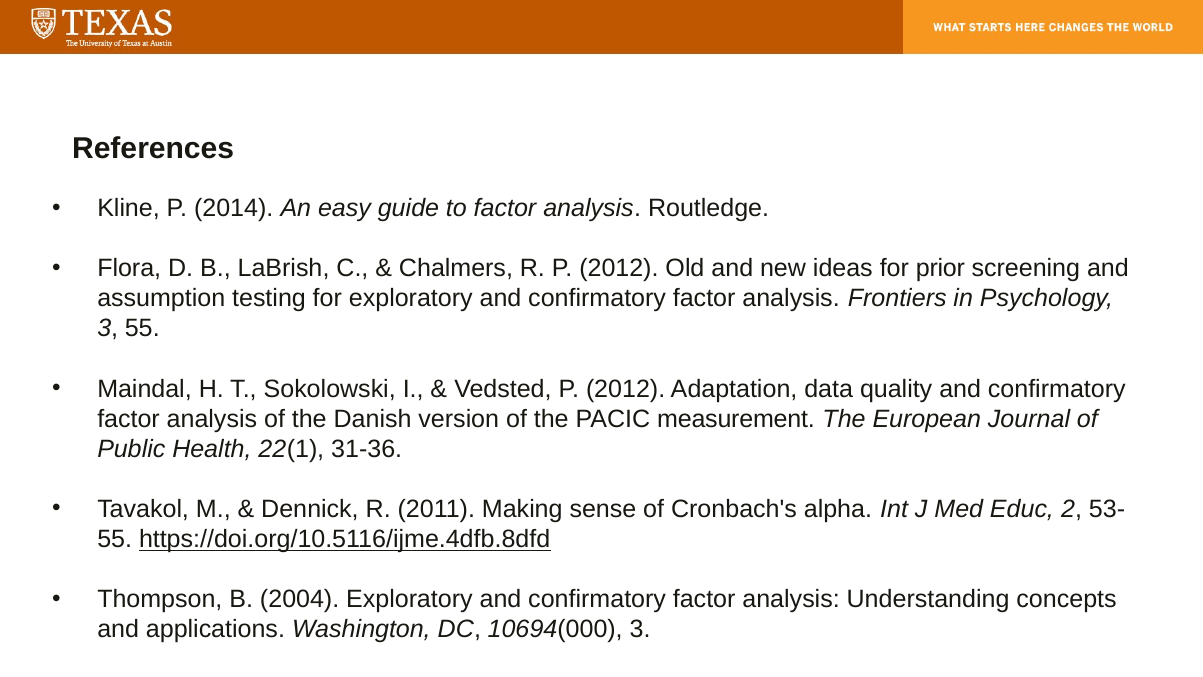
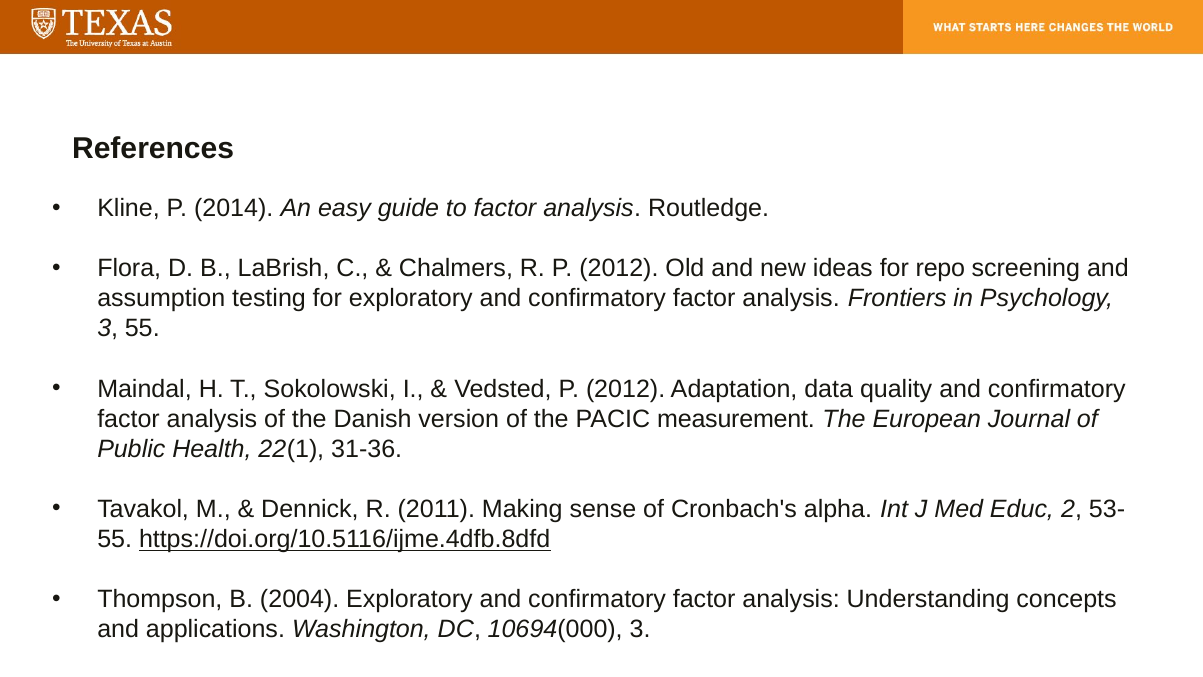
prior: prior -> repo (940, 268)
